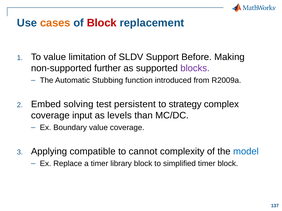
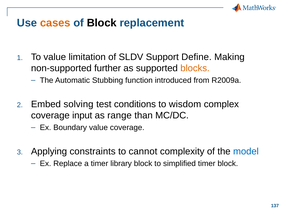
Block colour: red -> black (102, 23)
Before: Before -> Define (196, 57)
blocks colour: purple -> orange (195, 68)
persistent: persistent -> conditions (135, 104)
strategy: strategy -> wisdom (185, 104)
levels: levels -> range (120, 116)
compatible: compatible -> constraints (93, 152)
